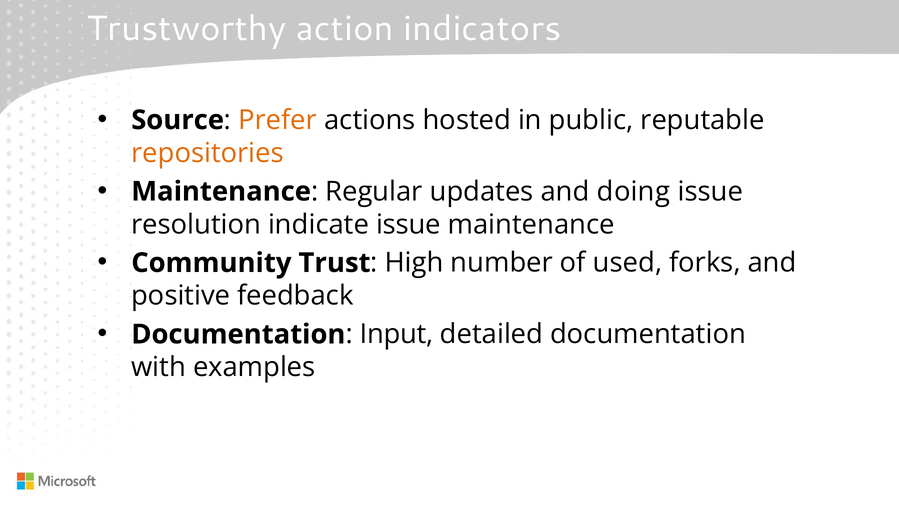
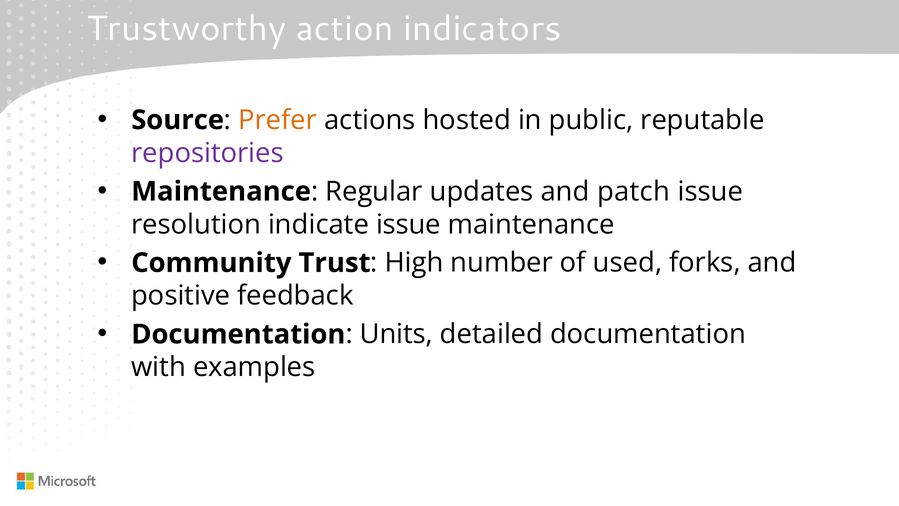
repositories colour: orange -> purple (208, 153)
doing: doing -> patch (633, 191)
Input: Input -> Units (396, 334)
